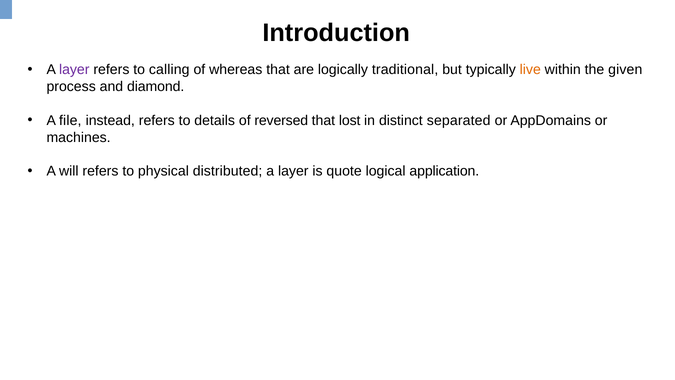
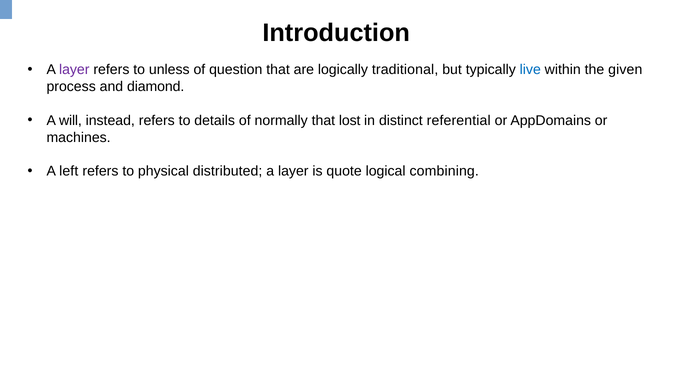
calling: calling -> unless (169, 70)
whereas: whereas -> question (236, 70)
live colour: orange -> blue (530, 70)
file: file -> will (70, 120)
reversed: reversed -> normally (281, 120)
separated: separated -> referential (459, 120)
will: will -> left (69, 171)
application: application -> combining (444, 171)
